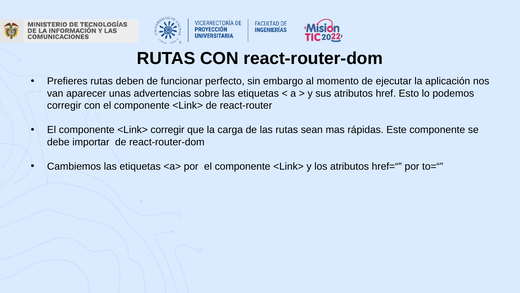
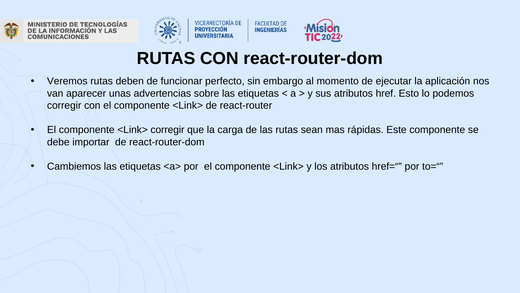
Prefieres: Prefieres -> Veremos (67, 81)
